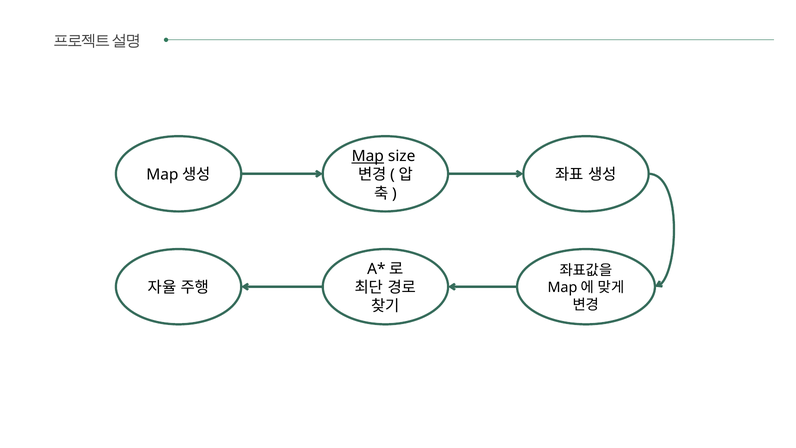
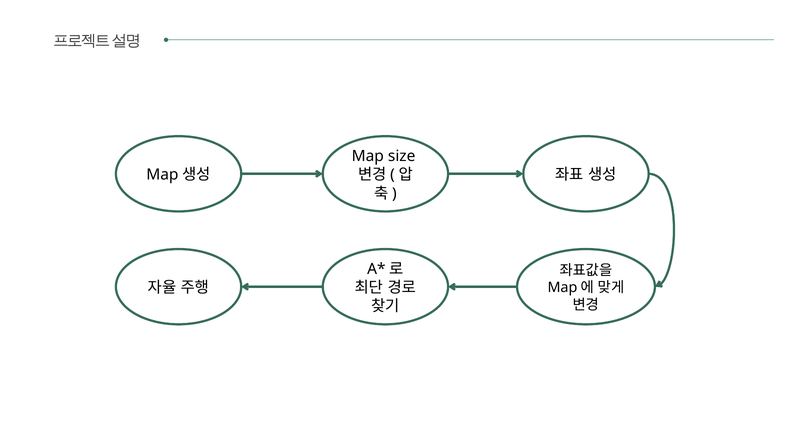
Map underline: present -> none (368, 156)
